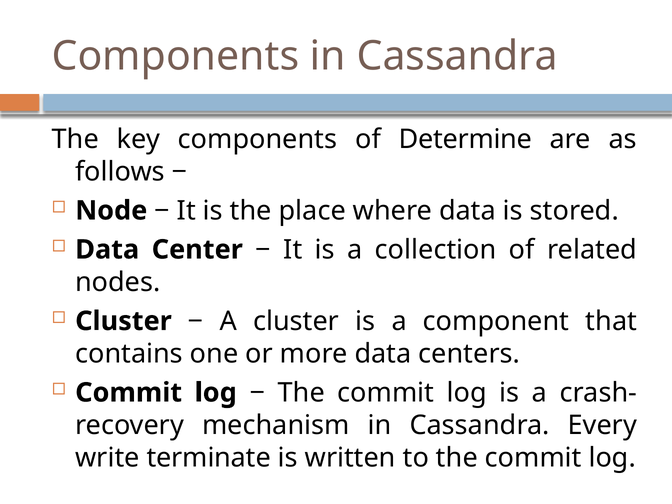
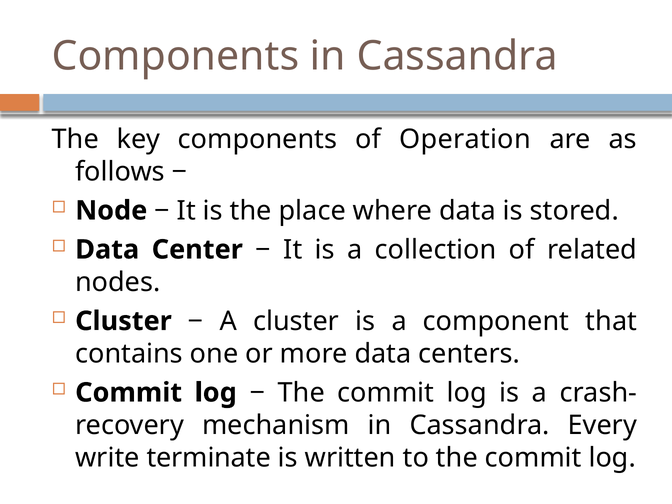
Determine: Determine -> Operation (465, 139)
